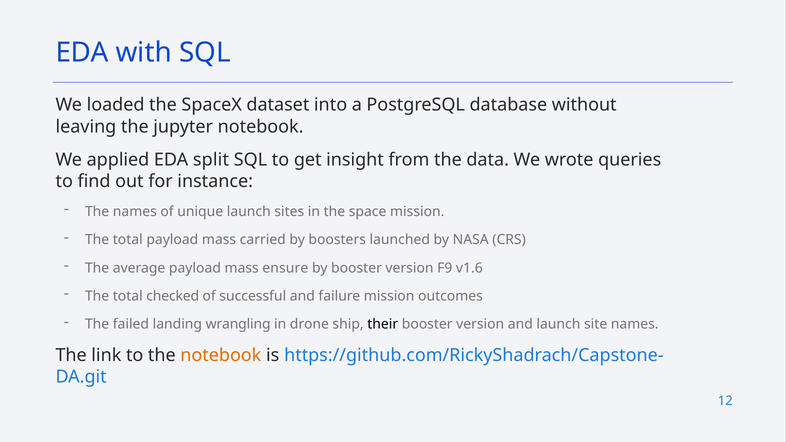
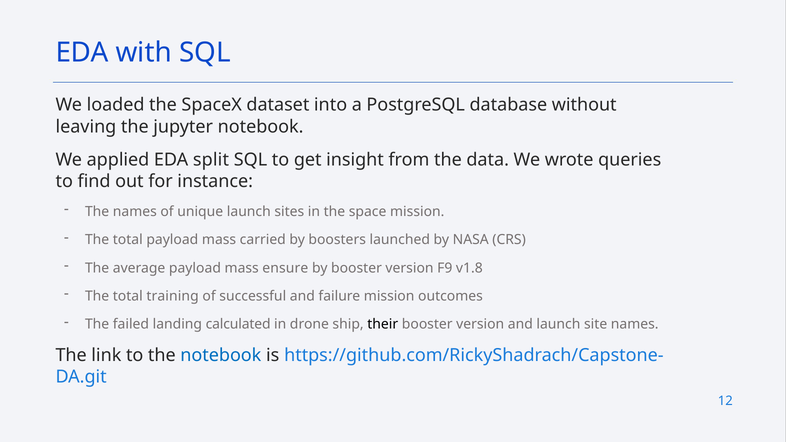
v1.6: v1.6 -> v1.8 (469, 268)
checked: checked -> training (173, 296)
wrangling: wrangling -> calculated (238, 324)
notebook colour: orange -> blue (221, 355)
